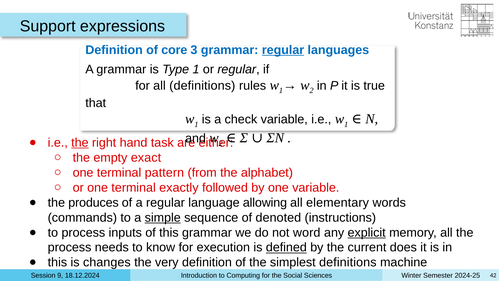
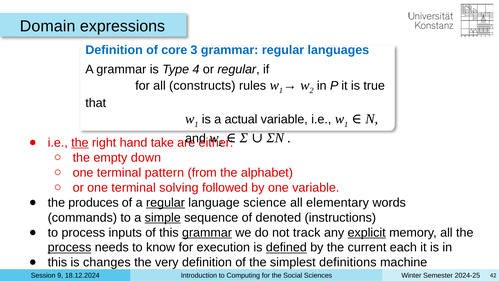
Support: Support -> Domain (48, 26)
regular underline: present -> none (283, 50)
Type 1: 1 -> 4 (196, 69)
all definitions: definitions -> constructs (202, 86)
check: check -> actual (241, 119)
task: task -> take (162, 142)
exact: exact -> down (146, 157)
exactly: exactly -> solving (179, 187)
regular underline: none -> present (165, 202)
allowing: allowing -> science (265, 202)
grammar underline: none -> present (207, 232)
word: word -> track (307, 232)
process underline: none -> present (70, 247)
does: does -> each (403, 247)
